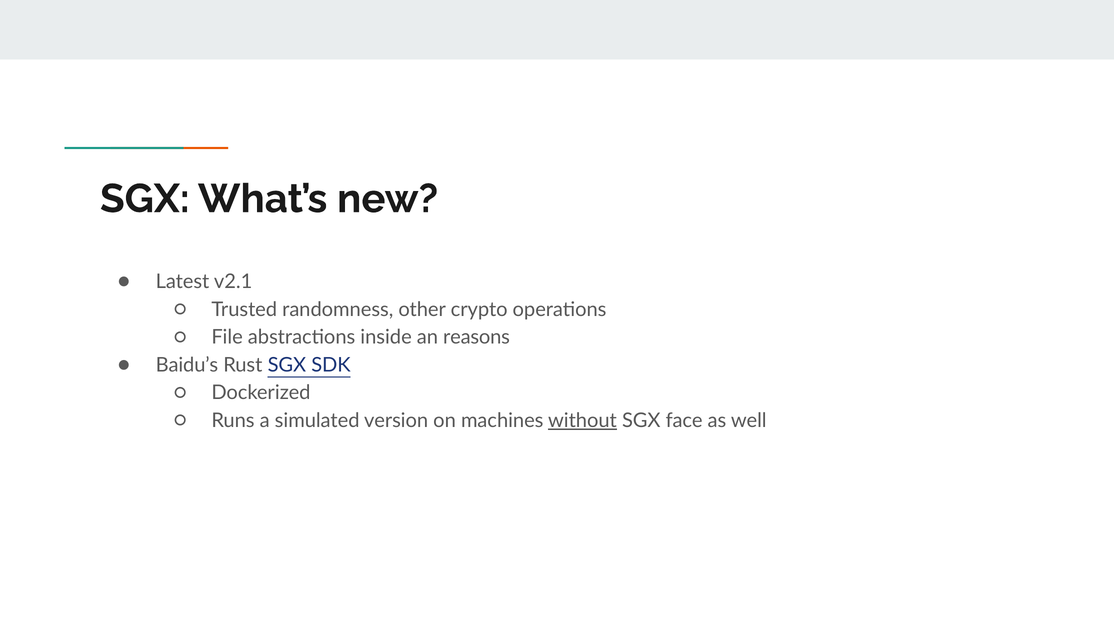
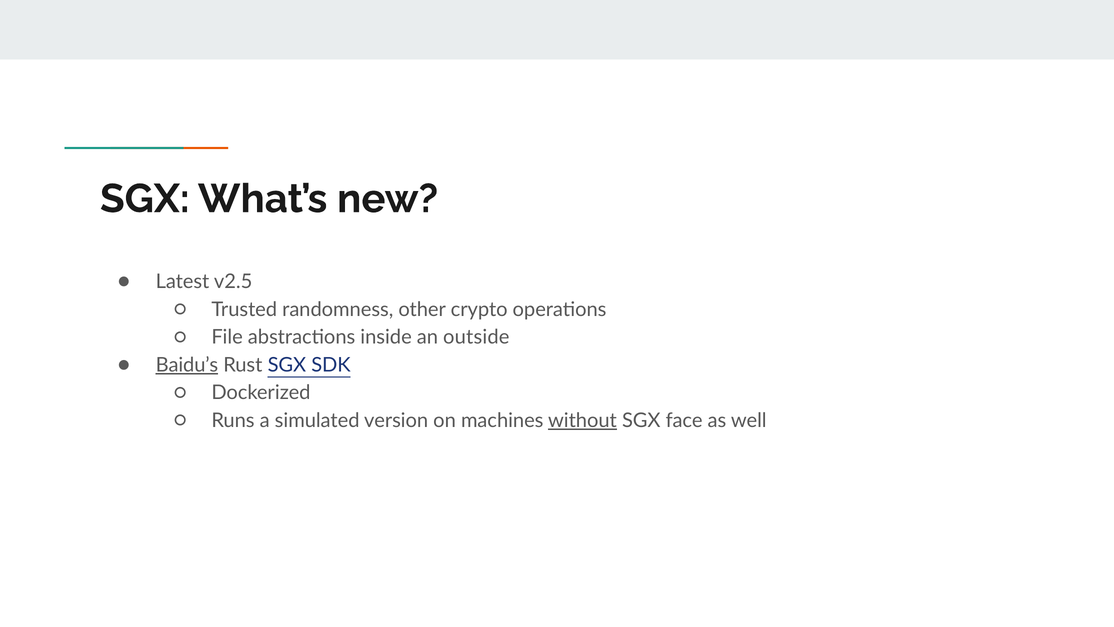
v2.1: v2.1 -> v2.5 (233, 282)
reasons: reasons -> outside (476, 337)
Baidu’s underline: none -> present (187, 365)
